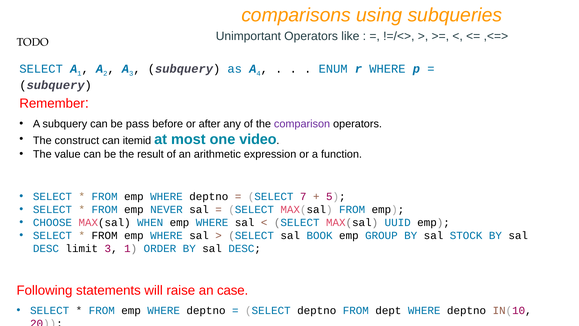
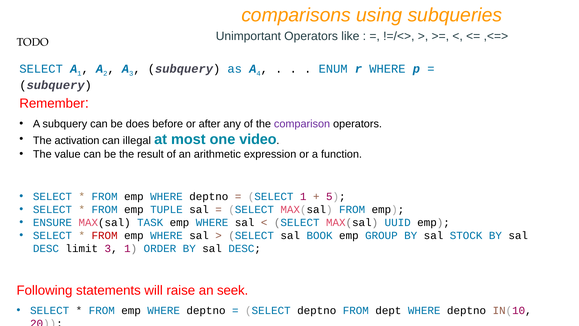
pass: pass -> does (138, 124)
construct: construct -> activation (77, 140)
itemid: itemid -> illegal (137, 140)
SELECT 7: 7 -> 1 (303, 196)
NEVER: NEVER -> TUPLE (166, 209)
CHOOSE: CHOOSE -> ENSURE (52, 222)
WHEN: WHEN -> TASK (150, 222)
FROM colour: black -> red (105, 235)
case: case -> seek (233, 290)
